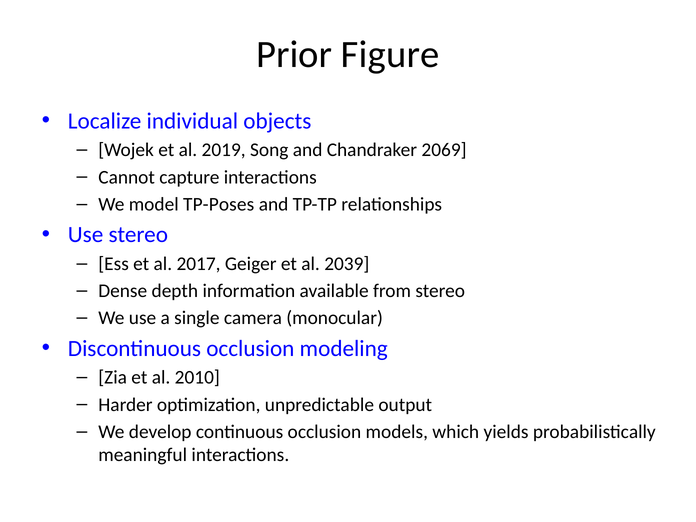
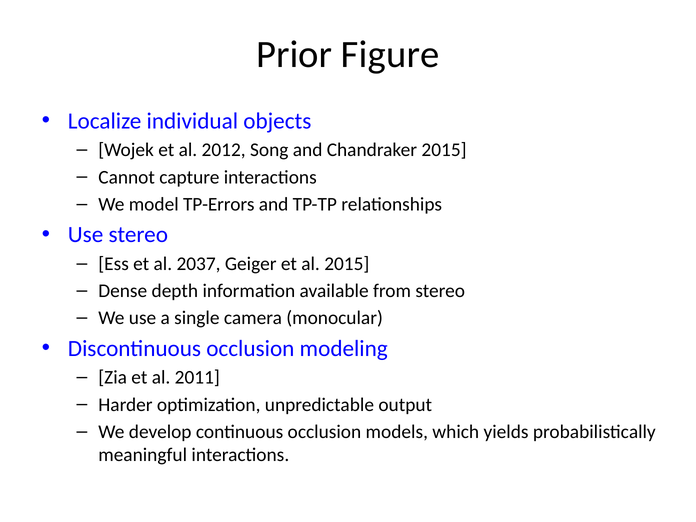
2019: 2019 -> 2012 (224, 150)
Chandraker 2069: 2069 -> 2015 (444, 150)
TP-Poses: TP-Poses -> TP-Errors (219, 204)
2017: 2017 -> 2037 (199, 264)
al 2039: 2039 -> 2015 (347, 264)
2010: 2010 -> 2011 (197, 378)
